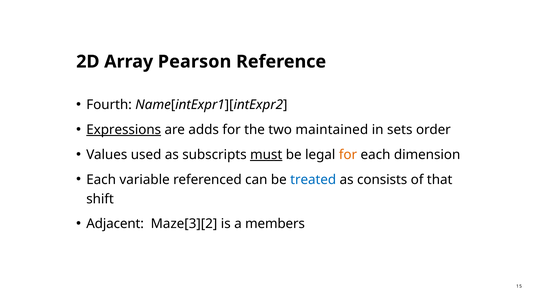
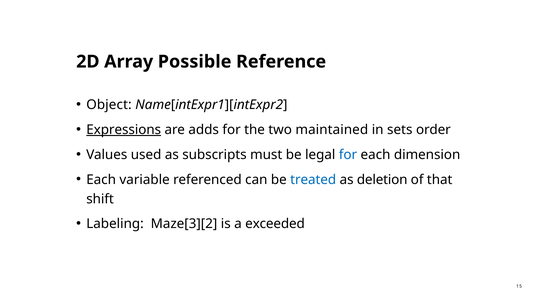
Pearson: Pearson -> Possible (195, 62)
Fourth: Fourth -> Object (109, 105)
must underline: present -> none (266, 155)
for colour: orange -> blue (348, 155)
consists: consists -> deletion (382, 180)
Adjacent: Adjacent -> Labeling (115, 224)
members: members -> exceeded (275, 224)
